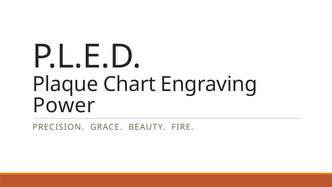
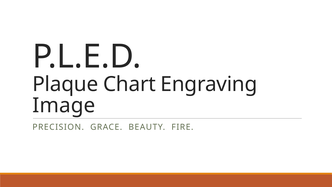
Power: Power -> Image (64, 105)
